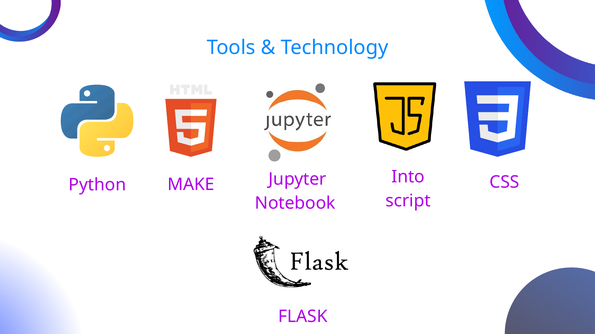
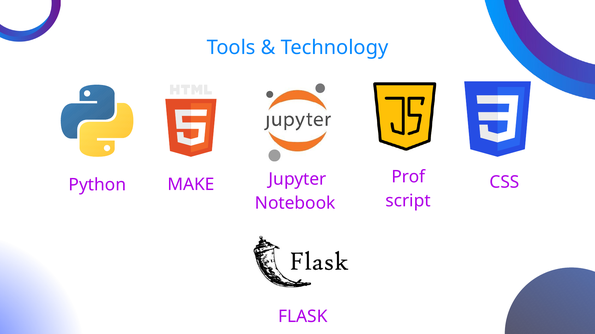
Into: Into -> Prof (408, 177)
